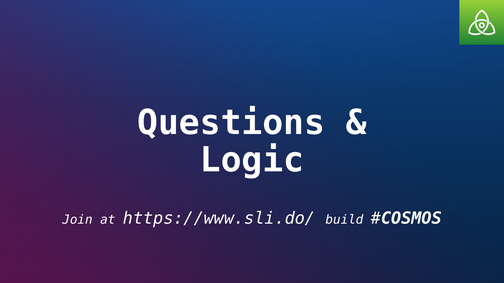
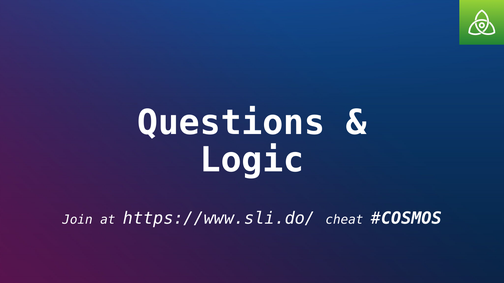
build: build -> cheat (344, 220)
